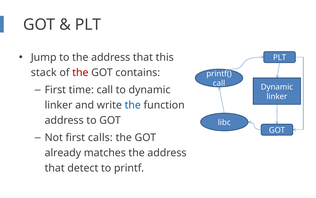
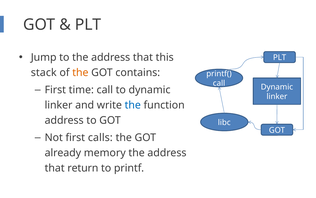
the colour: red -> orange (80, 72)
matches: matches -> memory (105, 152)
detect: detect -> return (83, 168)
